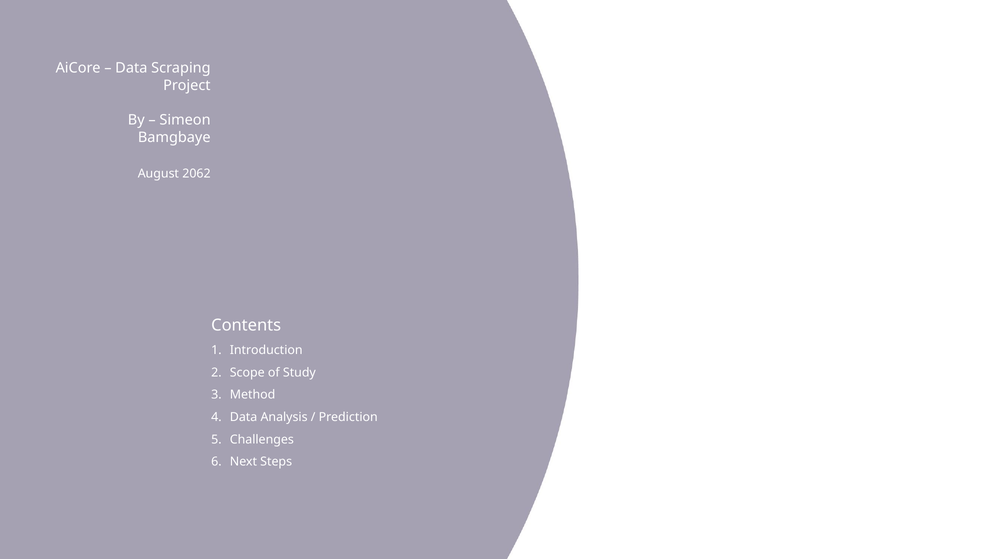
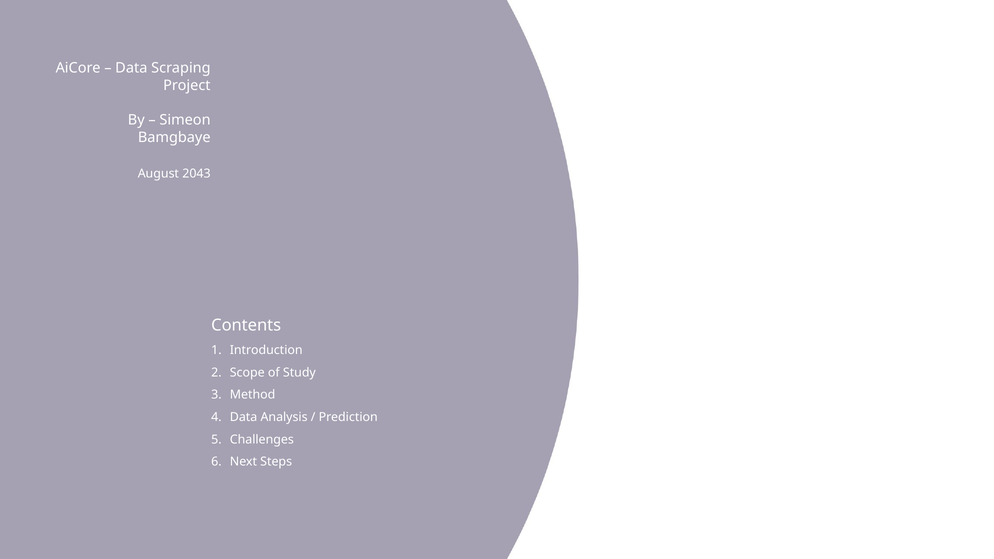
2062: 2062 -> 2043 (196, 173)
